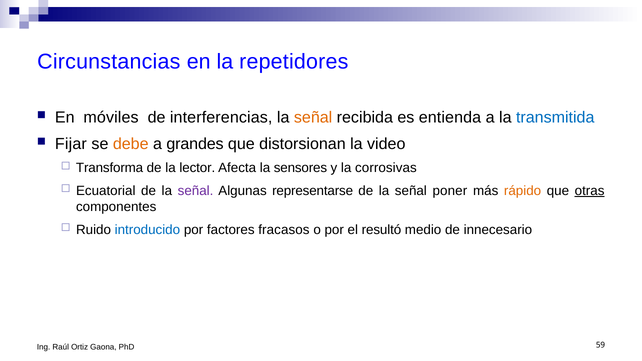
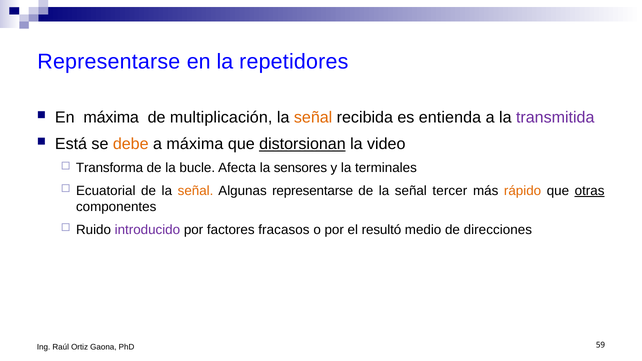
Circunstancias: Circunstancias -> Representarse (109, 62)
En móviles: móviles -> máxima (111, 117)
interferencias: interferencias -> multiplicación (221, 117)
transmitida colour: blue -> purple (555, 117)
Fijar: Fijar -> Está (71, 144)
a grandes: grandes -> máxima (195, 144)
distorsionan underline: none -> present (302, 144)
lector: lector -> bucle (197, 168)
corrosivas: corrosivas -> terminales (386, 168)
señal colour: purple -> orange (196, 191)
poner: poner -> tercer (450, 191)
introducido colour: blue -> purple (147, 230)
innecesario: innecesario -> direcciones (498, 230)
